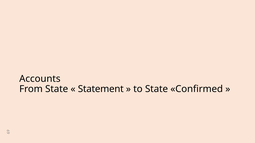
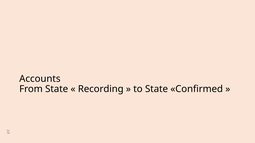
Statement: Statement -> Recording (101, 89)
